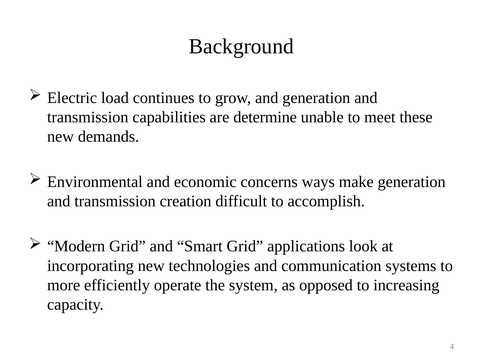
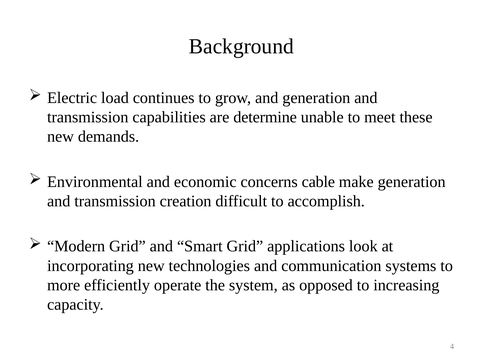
ways: ways -> cable (318, 181)
